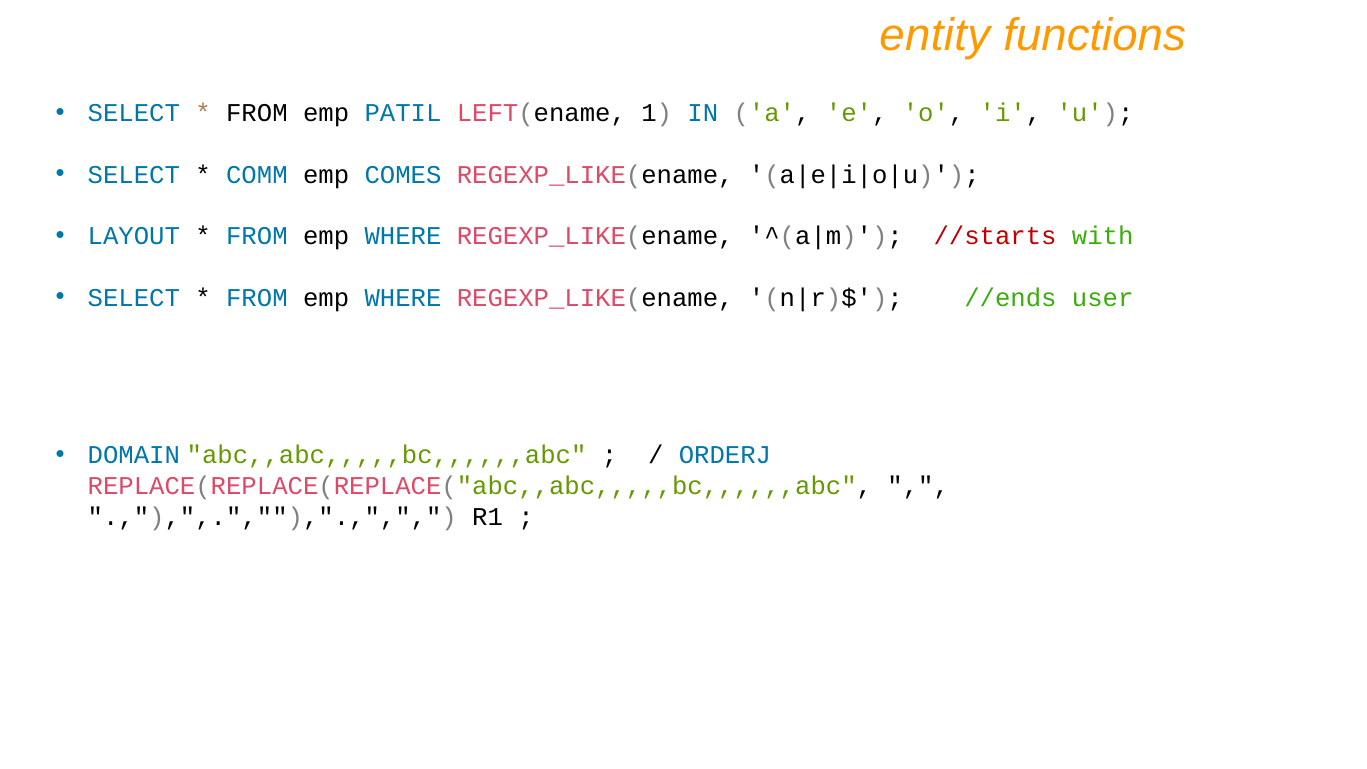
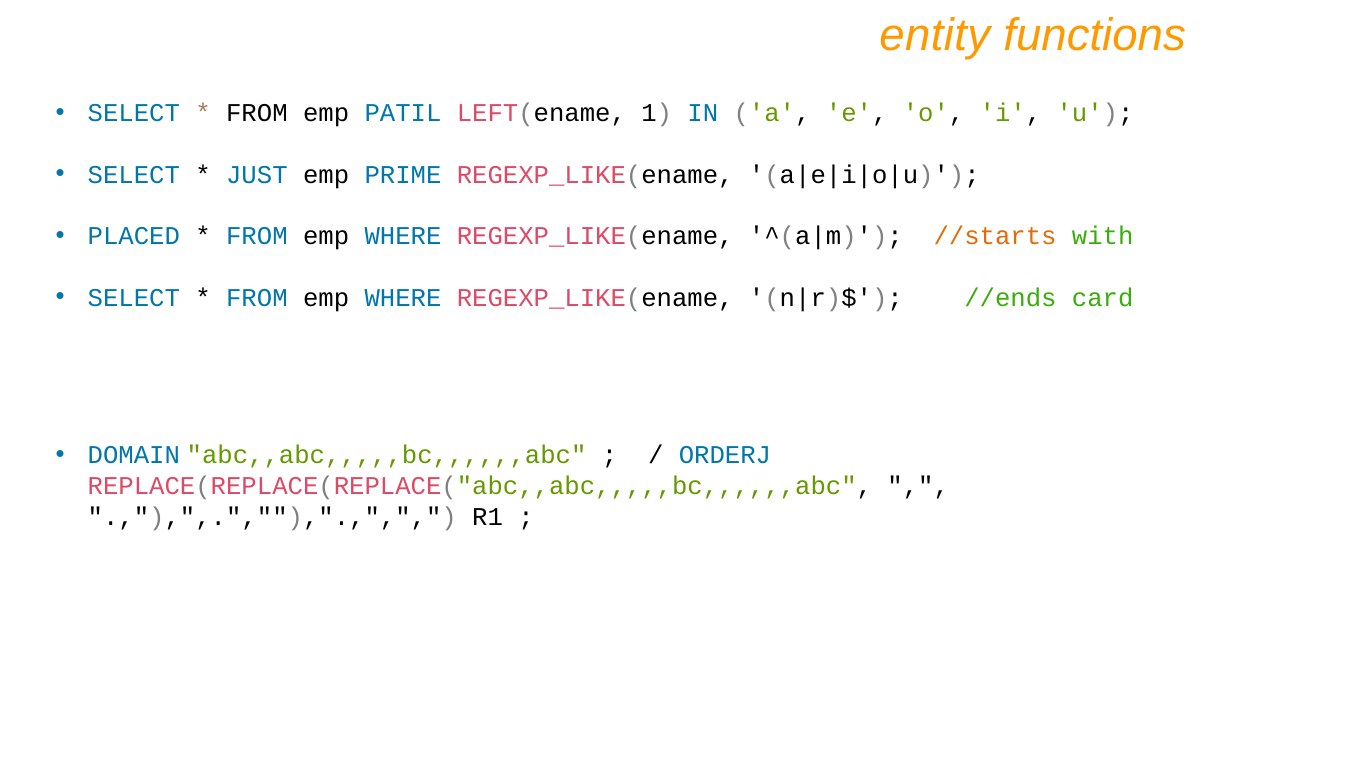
COMM: COMM -> JUST (257, 175)
COMES: COMES -> PRIME (403, 175)
LAYOUT: LAYOUT -> PLACED (134, 236)
//starts colour: red -> orange (995, 236)
user: user -> card (1103, 298)
